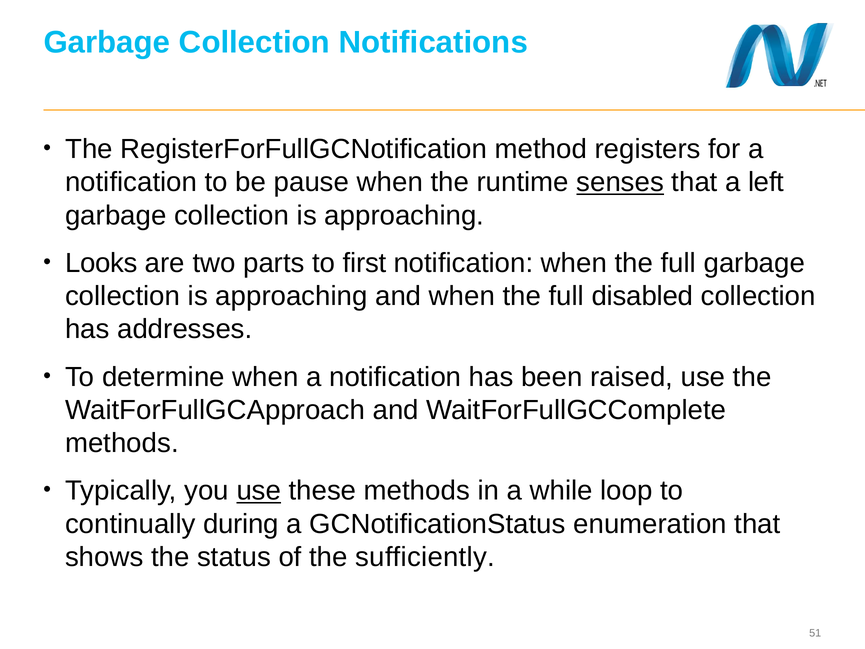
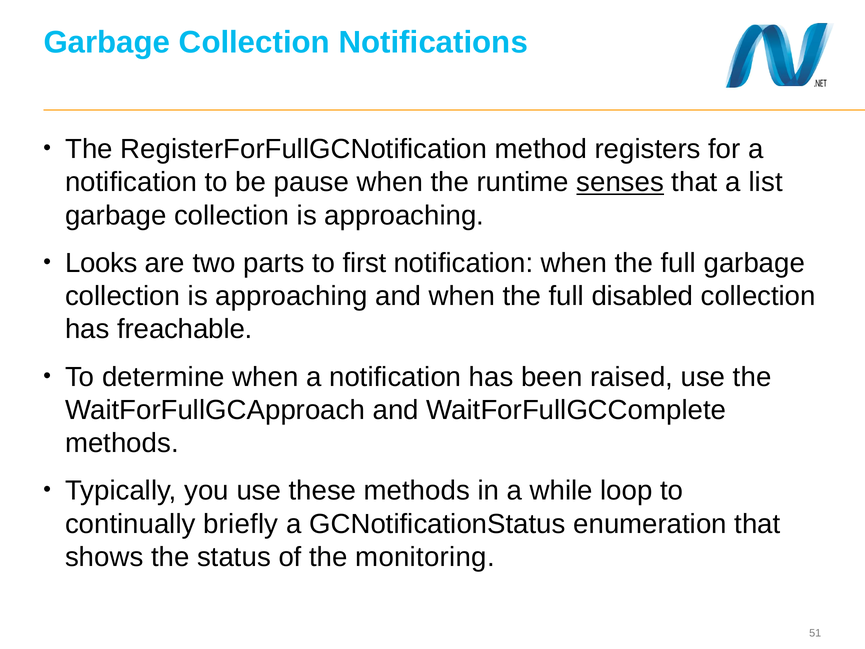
left: left -> list (766, 182)
addresses: addresses -> freachable (185, 329)
use underline: present -> none (259, 491)
during: during -> briefly (241, 524)
sufficiently: sufficiently -> monitoring (425, 557)
